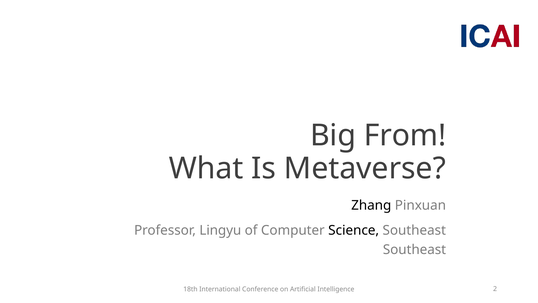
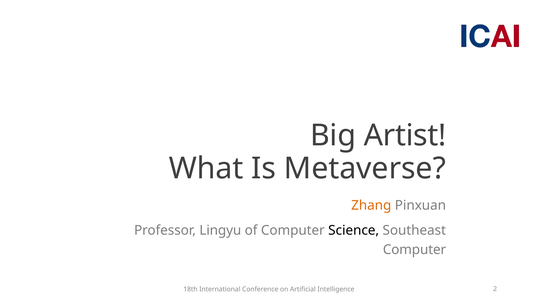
From: From -> Artist (405, 135)
Zhang colour: black -> orange (371, 205)
Southeast: Southeast -> Computer (414, 249)
